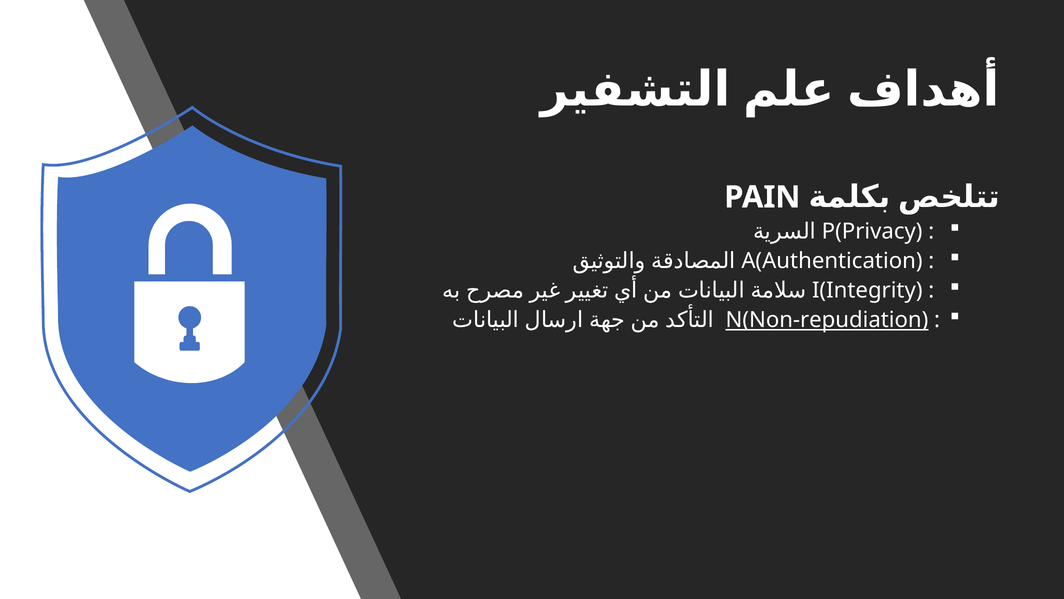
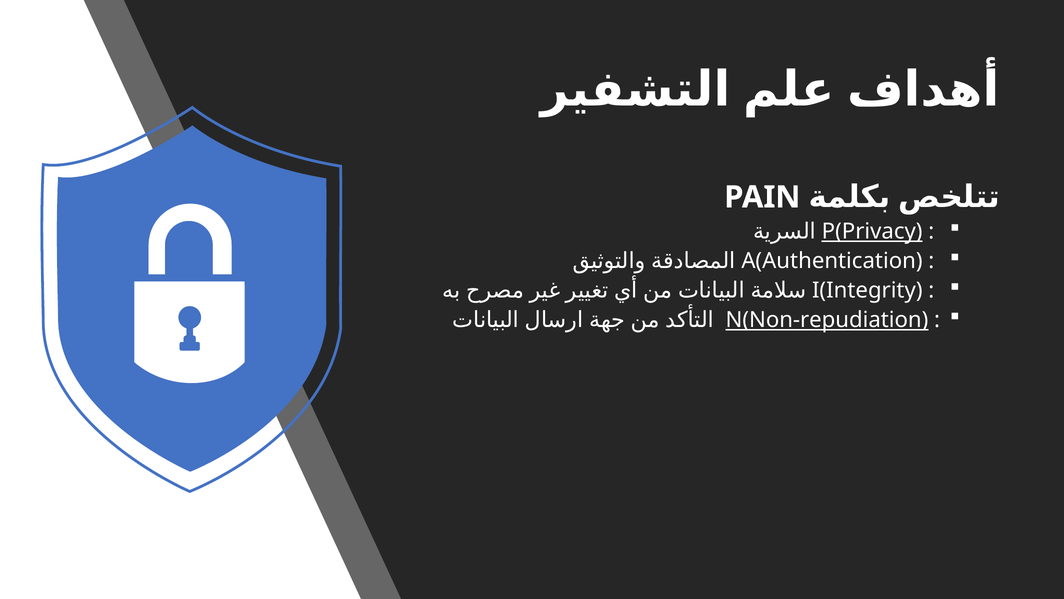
P(Privacy underline: none -> present (872, 231)
